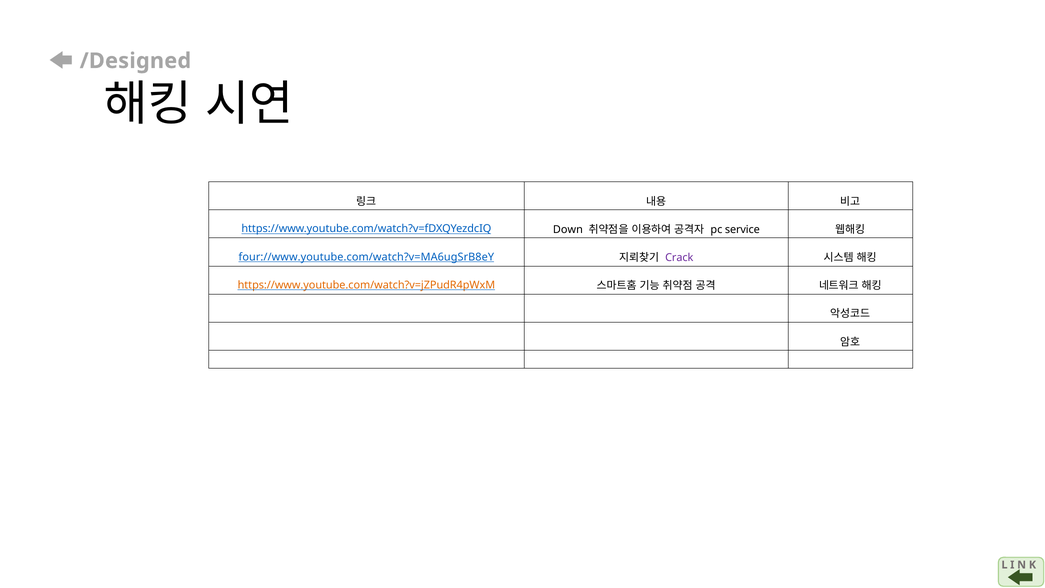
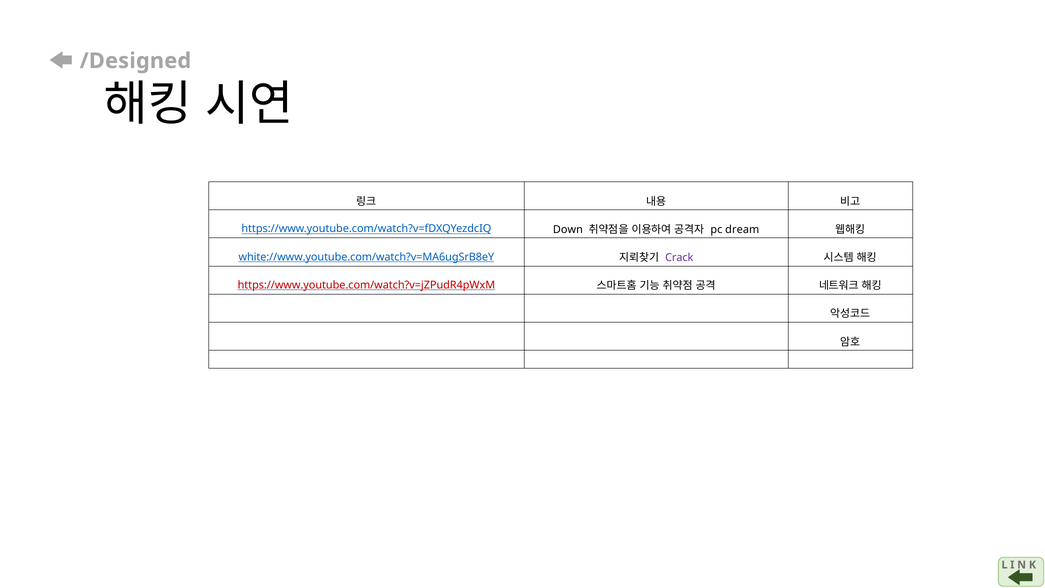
service: service -> dream (742, 229)
four://www.youtube.com/watch?v=MA6ugSrB8eY: four://www.youtube.com/watch?v=MA6ugSrB8eY -> white://www.youtube.com/watch?v=MA6ugSrB8eY (366, 257)
https://www.youtube.com/watch?v=jZPudR4pWxM colour: orange -> red (366, 285)
